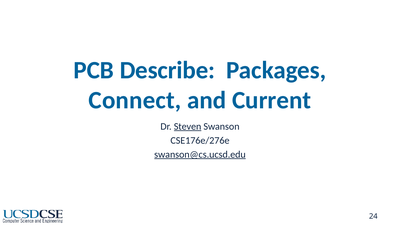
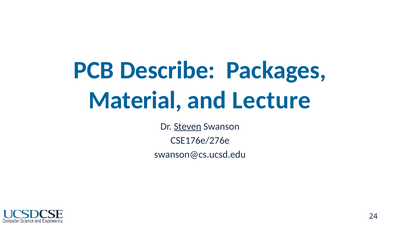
Connect: Connect -> Material (135, 100)
Current: Current -> Lecture (271, 100)
swanson@cs.ucsd.edu underline: present -> none (200, 154)
